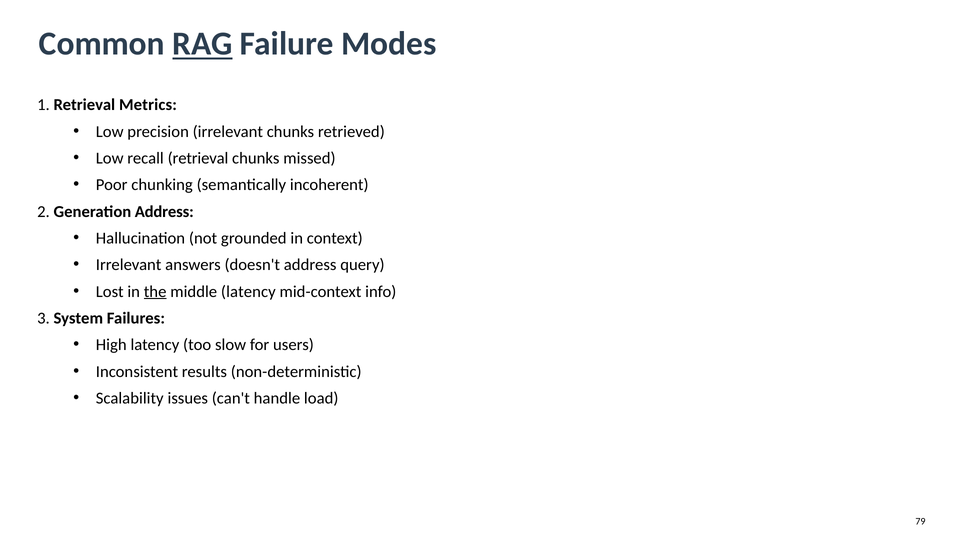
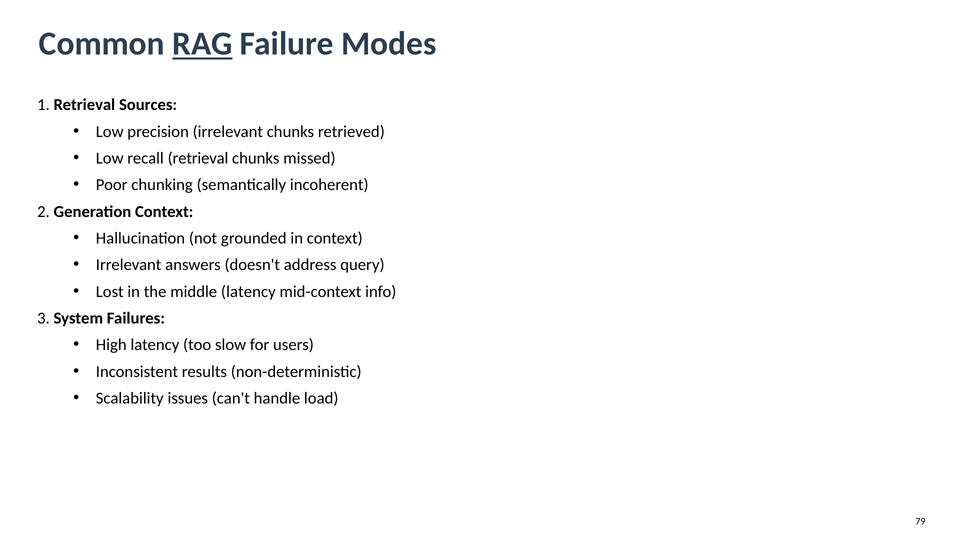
Metrics: Metrics -> Sources (148, 105)
Generation Address: Address -> Context (164, 212)
the underline: present -> none (155, 292)
